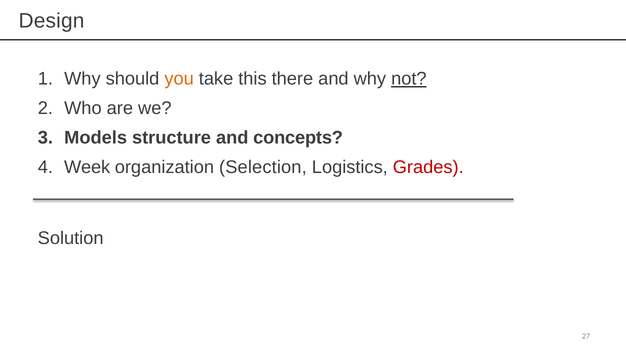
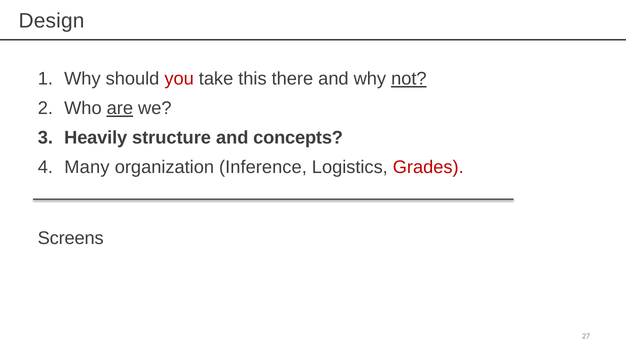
you colour: orange -> red (179, 79)
are underline: none -> present (120, 108)
Models: Models -> Heavily (96, 138)
Week: Week -> Many (87, 167)
Selection: Selection -> Inference (263, 167)
Solution: Solution -> Screens (71, 238)
